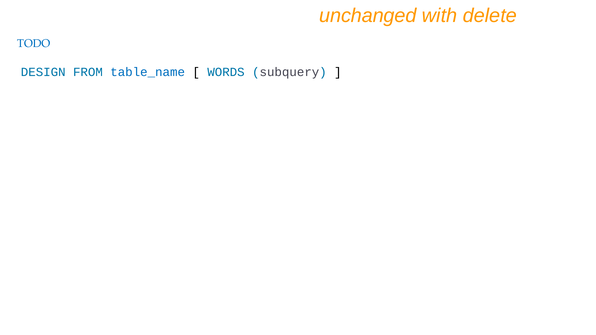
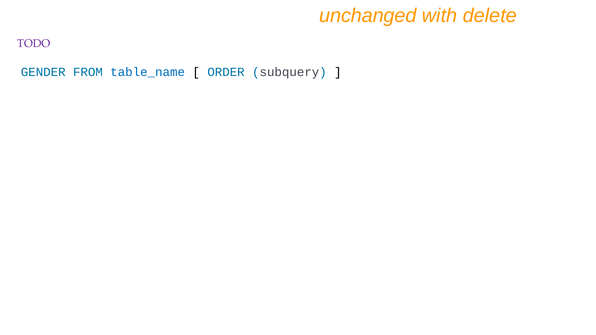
TODO colour: blue -> purple (34, 44)
DESIGN: DESIGN -> GENDER (43, 72)
WORDS: WORDS -> ORDER (226, 72)
